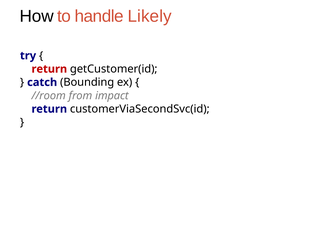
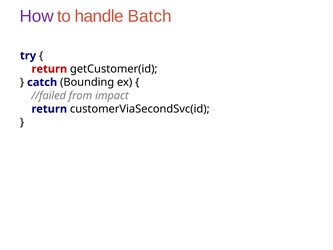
How colour: black -> purple (37, 16)
Likely: Likely -> Batch (150, 16)
//room: //room -> //failed (49, 96)
